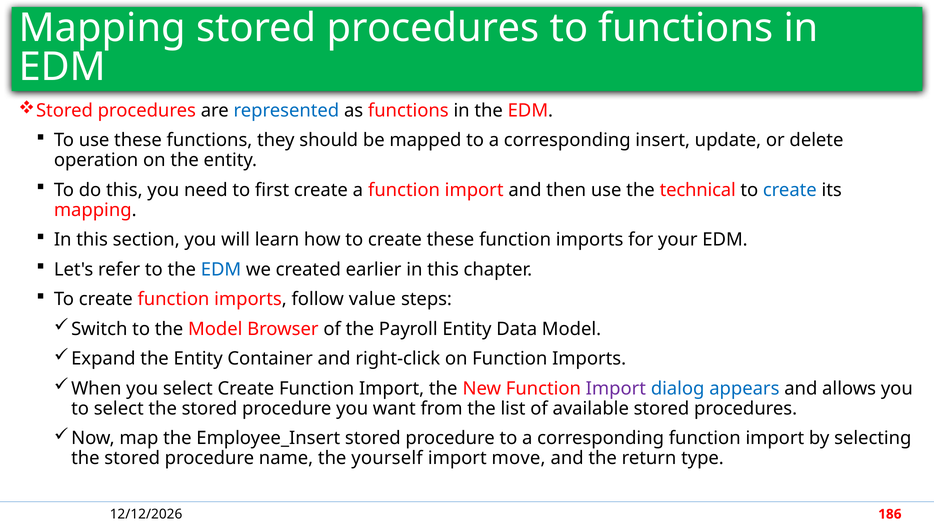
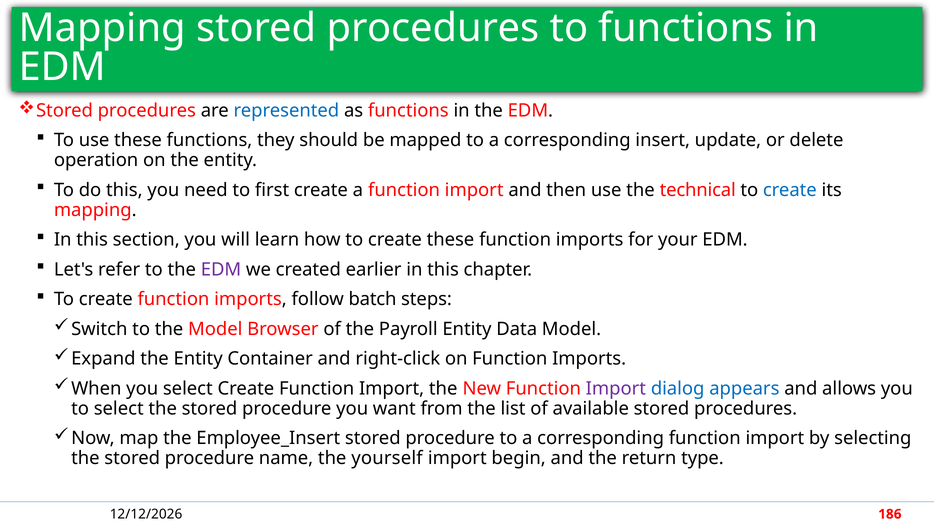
EDM colour: blue -> purple (221, 269)
value: value -> batch (373, 299)
move: move -> begin (519, 458)
